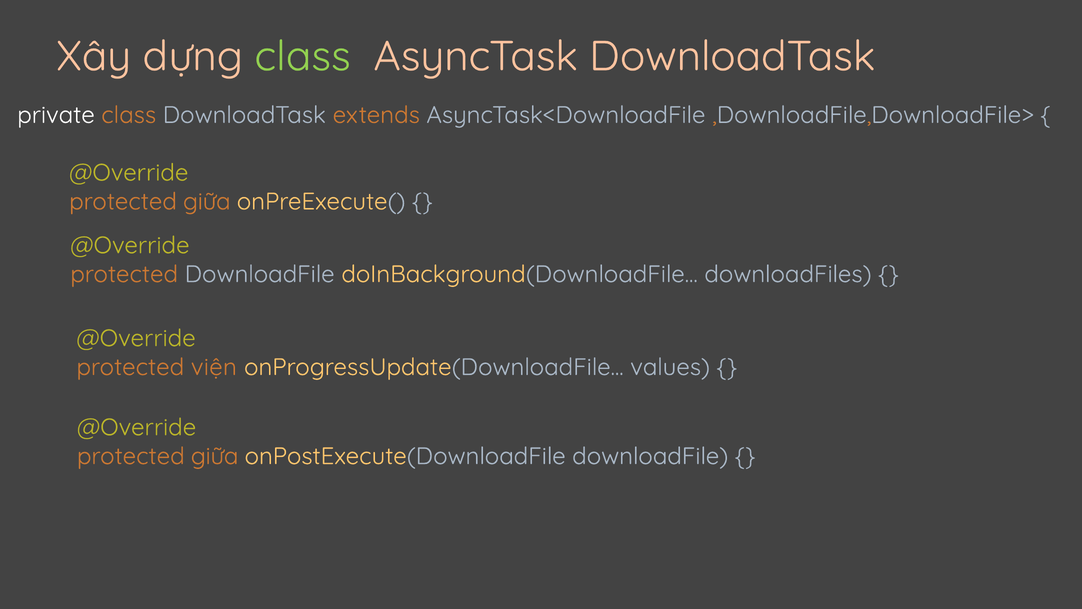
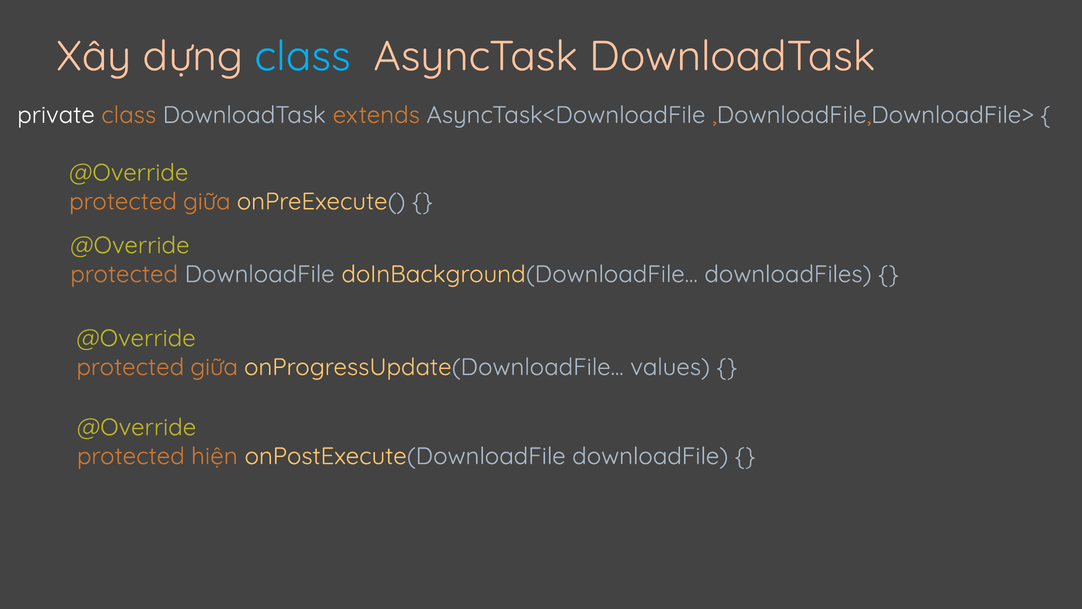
class colour: light green -> light blue (303, 56)
viện: viện -> giữa (214, 367)
giữa: giữa -> hiện (214, 456)
